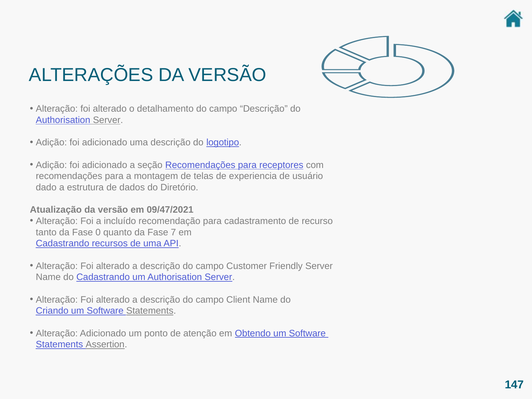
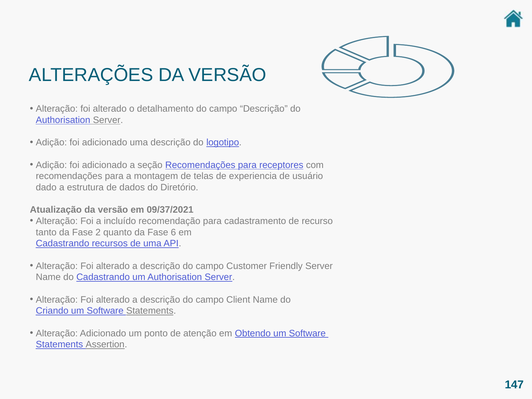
09/47/2021: 09/47/2021 -> 09/37/2021 (170, 210)
0: 0 -> 2 (98, 232)
7: 7 -> 6 (173, 232)
